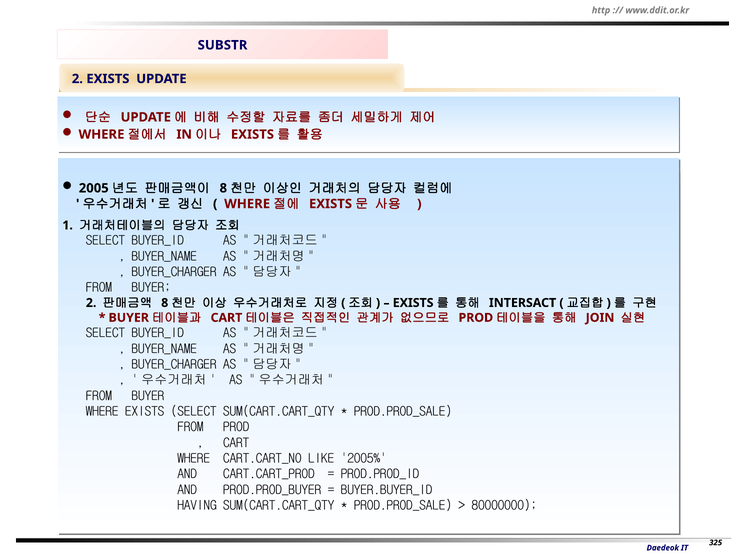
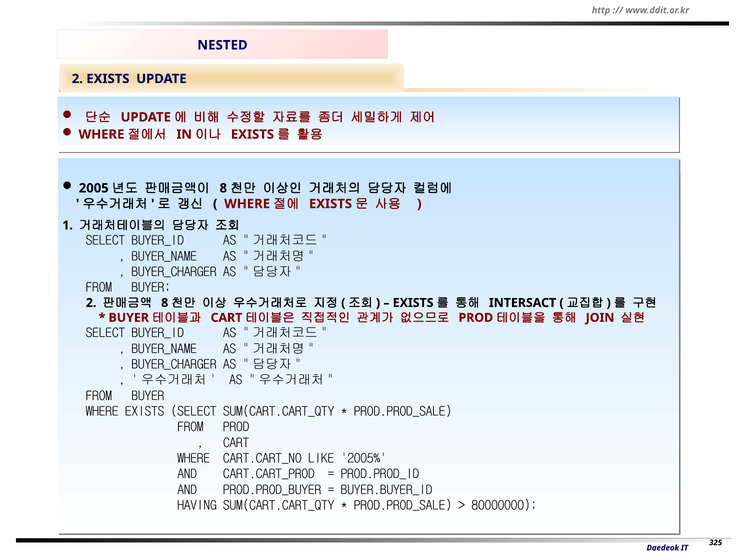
SUBSTR: SUBSTR -> NESTED (223, 45)
